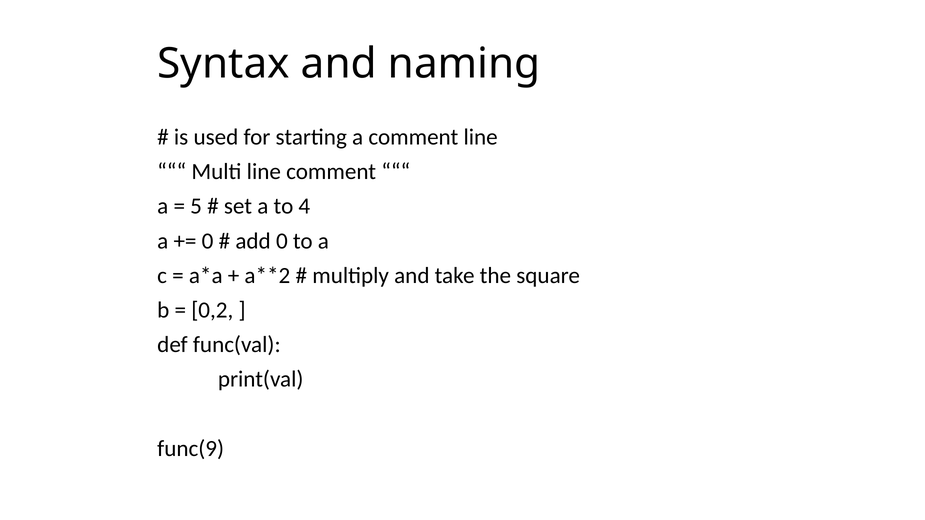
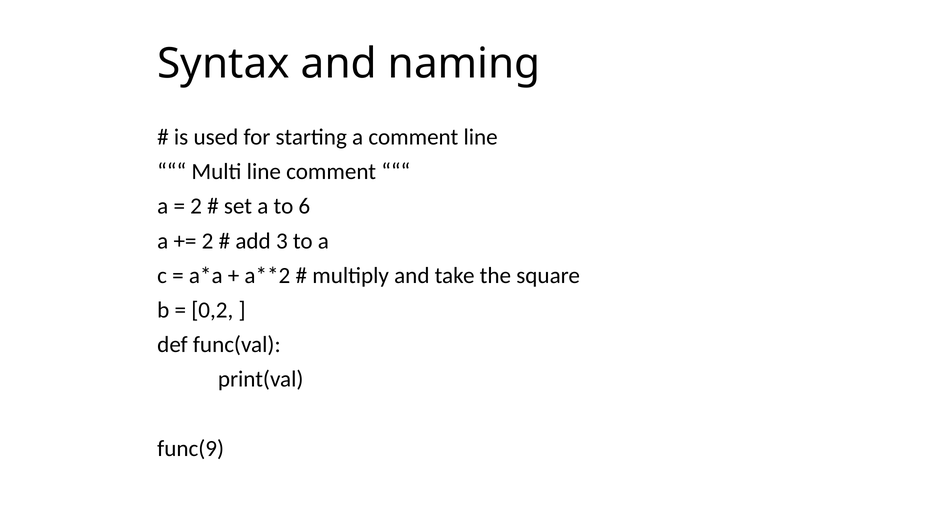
5: 5 -> 2 (196, 206)
4: 4 -> 6 (304, 206)
0: 0 -> 2 (208, 241)
add 0: 0 -> 3 (282, 241)
